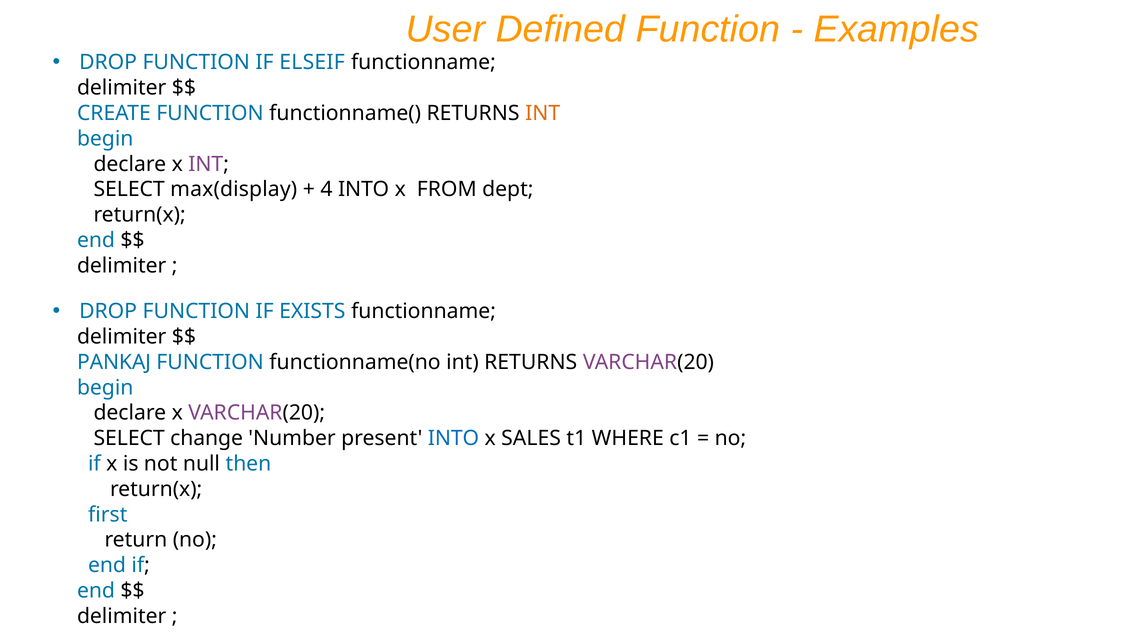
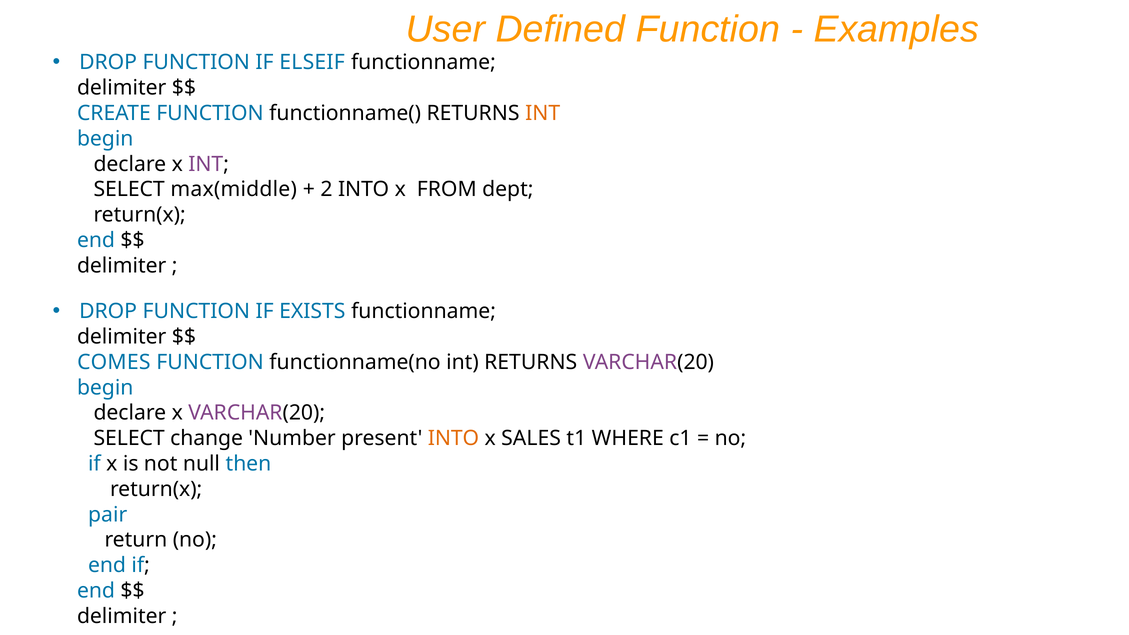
max(display: max(display -> max(middle (234, 189)
4: 4 -> 2 (326, 189)
PANKAJ: PANKAJ -> COMES (114, 362)
INTO colour: blue -> orange (453, 438)
first: first -> pair (108, 515)
